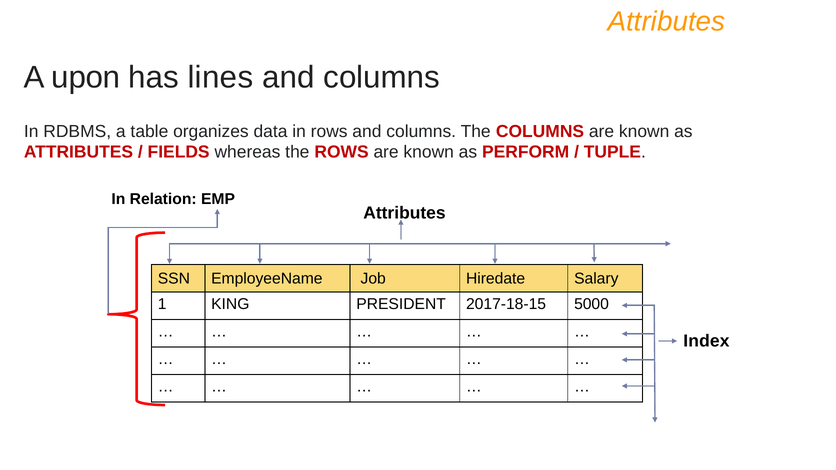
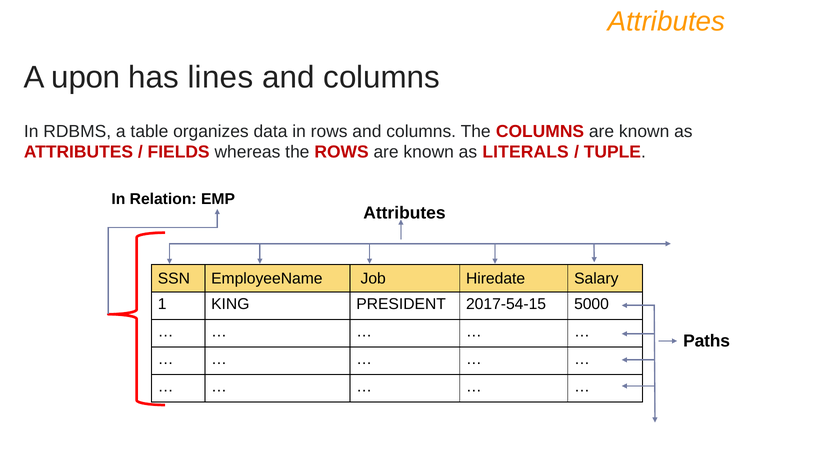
PERFORM: PERFORM -> LITERALS (526, 152)
2017-18-15: 2017-18-15 -> 2017-54-15 (506, 304)
Index: Index -> Paths (707, 341)
